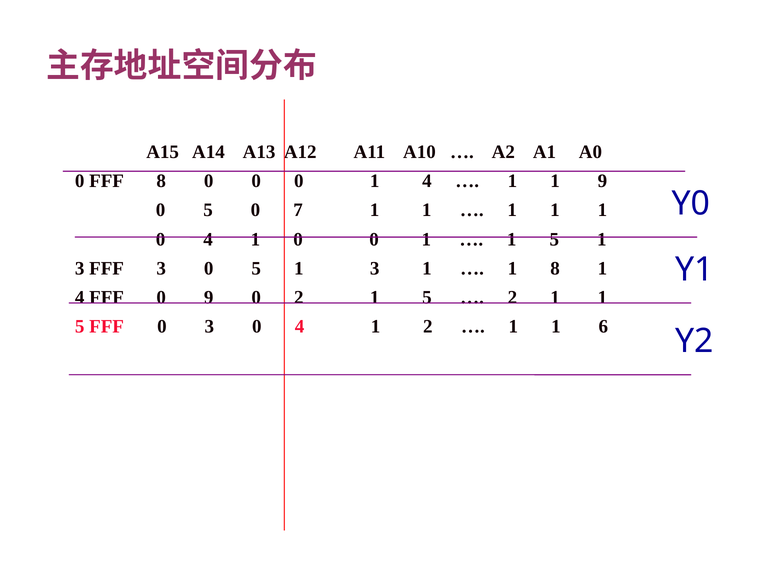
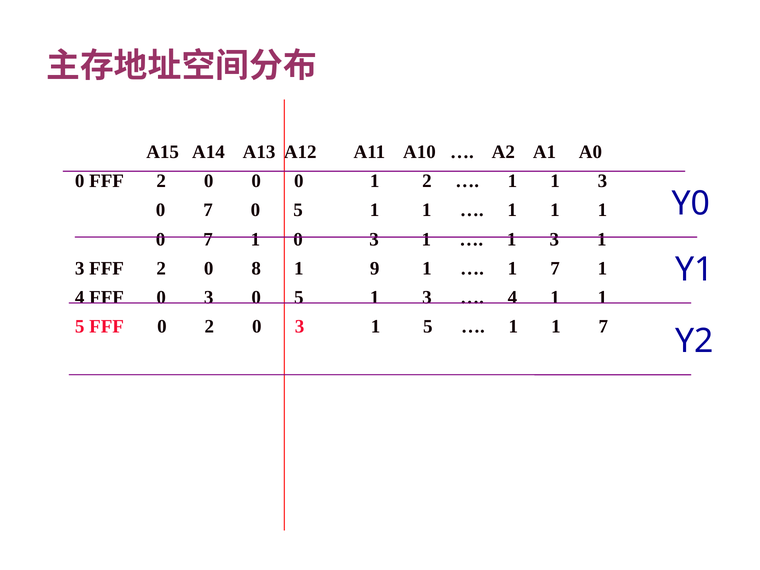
0 FFF 8: 8 -> 2 (161, 181)
0 1 4: 4 -> 2 (427, 181)
1 1 9: 9 -> 3 (602, 181)
5: 5 -> 7 (208, 210)
7: 7 -> 5 (298, 210)
4: 4 -> 7 (208, 239)
1 0 0: 0 -> 3 (374, 239)
5: 5 -> 3 (554, 239)
3 FFF 3: 3 -> 2 (161, 268)
5: 5 -> 8 (256, 268)
3: 3 -> 9 (375, 268)
8: 8 -> 7 (555, 268)
FFF 0 9: 9 -> 3 (209, 298)
2: 2 -> 5 (299, 298)
5: 5 -> 3 (427, 298)
2: 2 -> 4 (512, 298)
0 3: 3 -> 2 (209, 327)
4: 4 -> 3 (300, 327)
2: 2 -> 5 (428, 327)
1 1 6: 6 -> 7 (603, 327)
